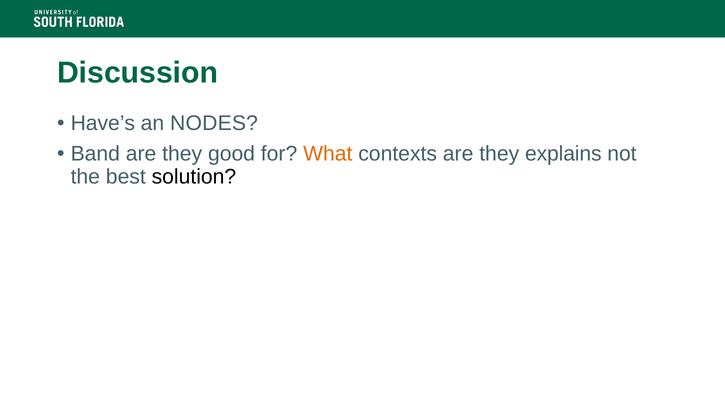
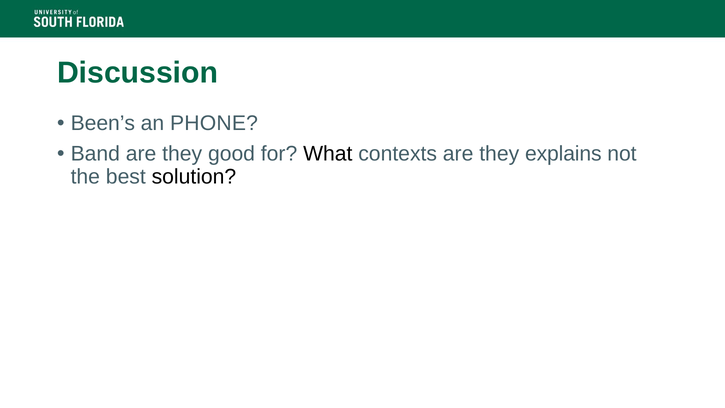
Have’s: Have’s -> Been’s (103, 123)
NODES: NODES -> PHONE (214, 123)
What colour: orange -> black (328, 154)
